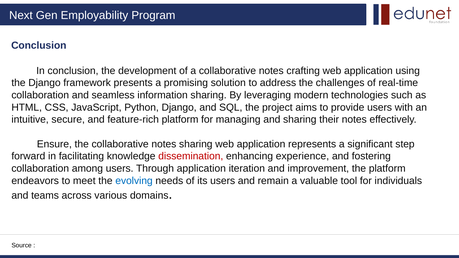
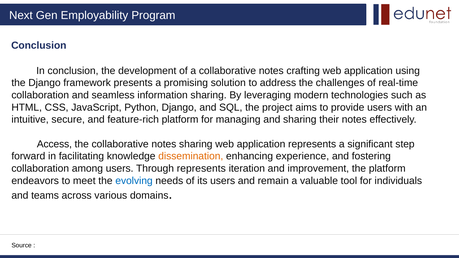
Ensure: Ensure -> Access (54, 144)
dissemination colour: red -> orange (191, 156)
Through application: application -> represents (201, 169)
